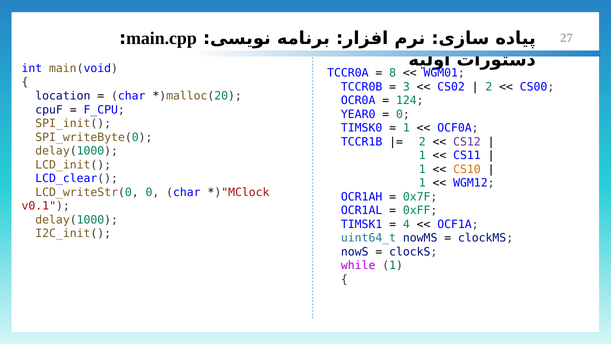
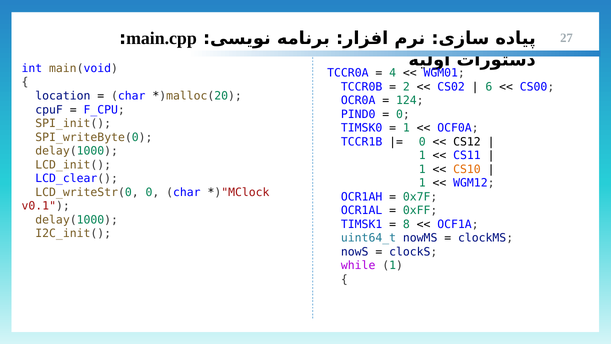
8: 8 -> 4 (393, 73)
3: 3 -> 2 (406, 87)
2: 2 -> 6 (489, 87)
YEAR0: YEAR0 -> PIND0 (358, 114)
2: 2 -> 0 (422, 142)
CS12 colour: purple -> black (467, 142)
4: 4 -> 8 (406, 224)
